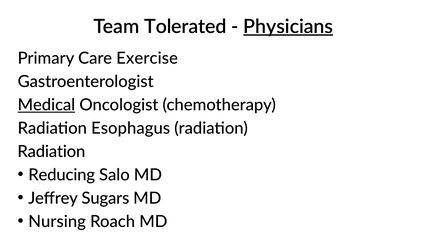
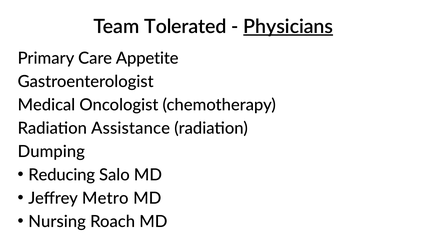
Exercise: Exercise -> Appetite (147, 58)
Medical underline: present -> none (46, 105)
Esophagus: Esophagus -> Assistance (131, 128)
Radiation: Radiation -> Dumping (51, 152)
Sugars: Sugars -> Metro (105, 198)
